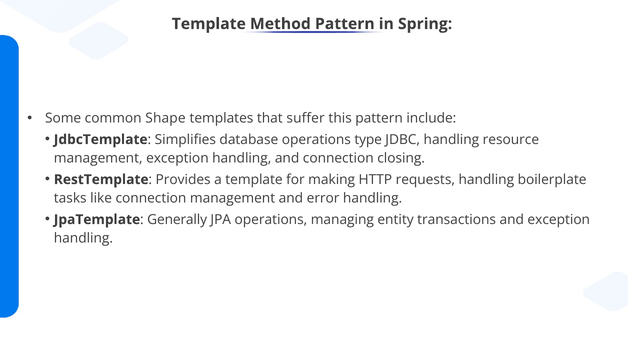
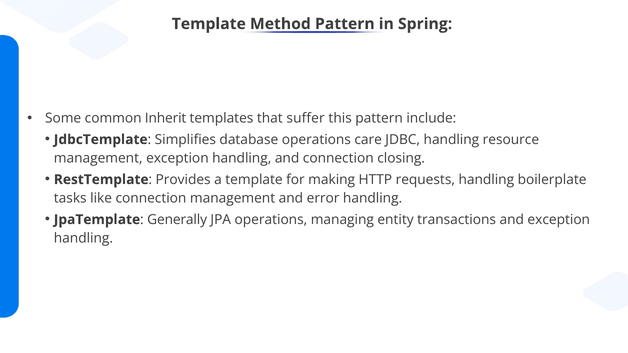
Shape: Shape -> Inherit (166, 118)
type: type -> care (368, 140)
